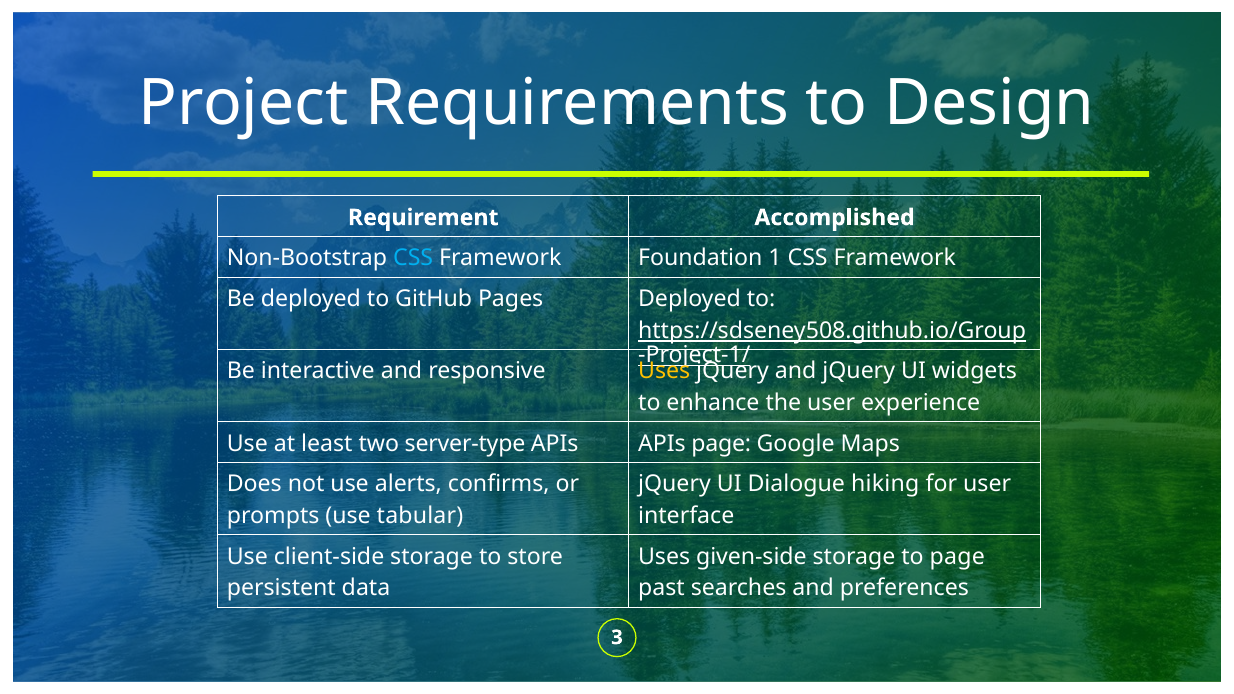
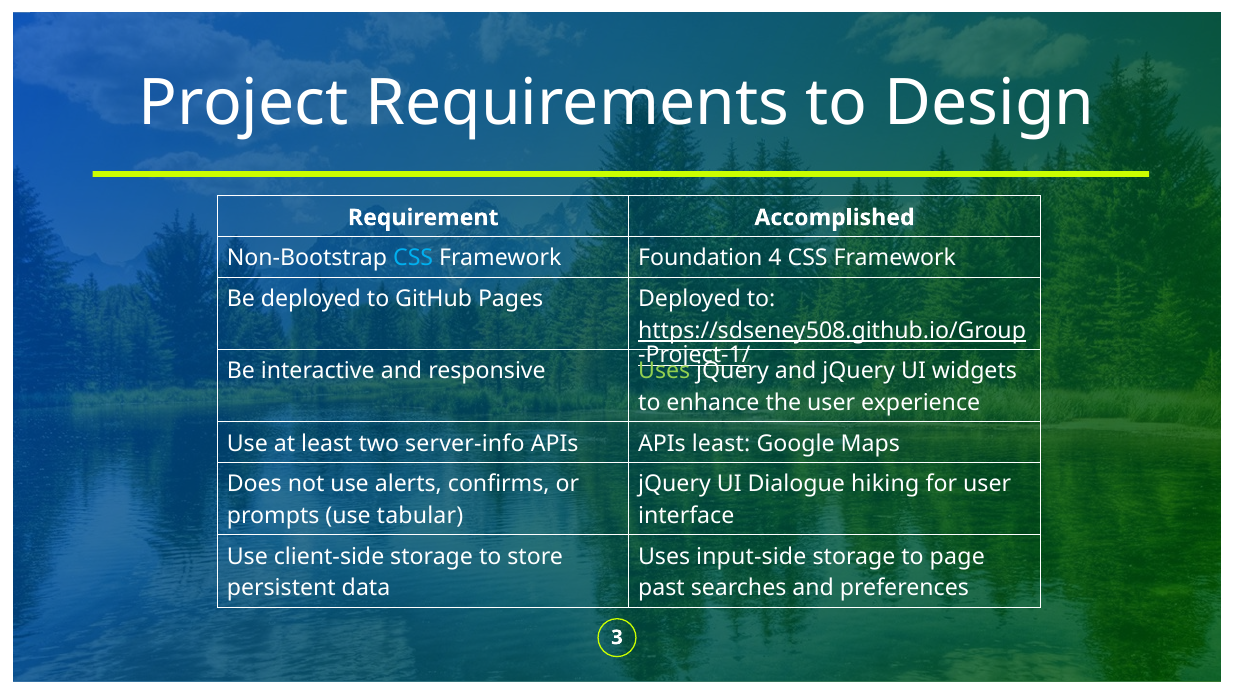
1: 1 -> 4 (775, 258)
Uses colour: yellow -> light green (664, 371)
server-type: server-type -> server-info (465, 444)
APIs page: page -> least (721, 444)
given-side: given-side -> input-side (751, 557)
